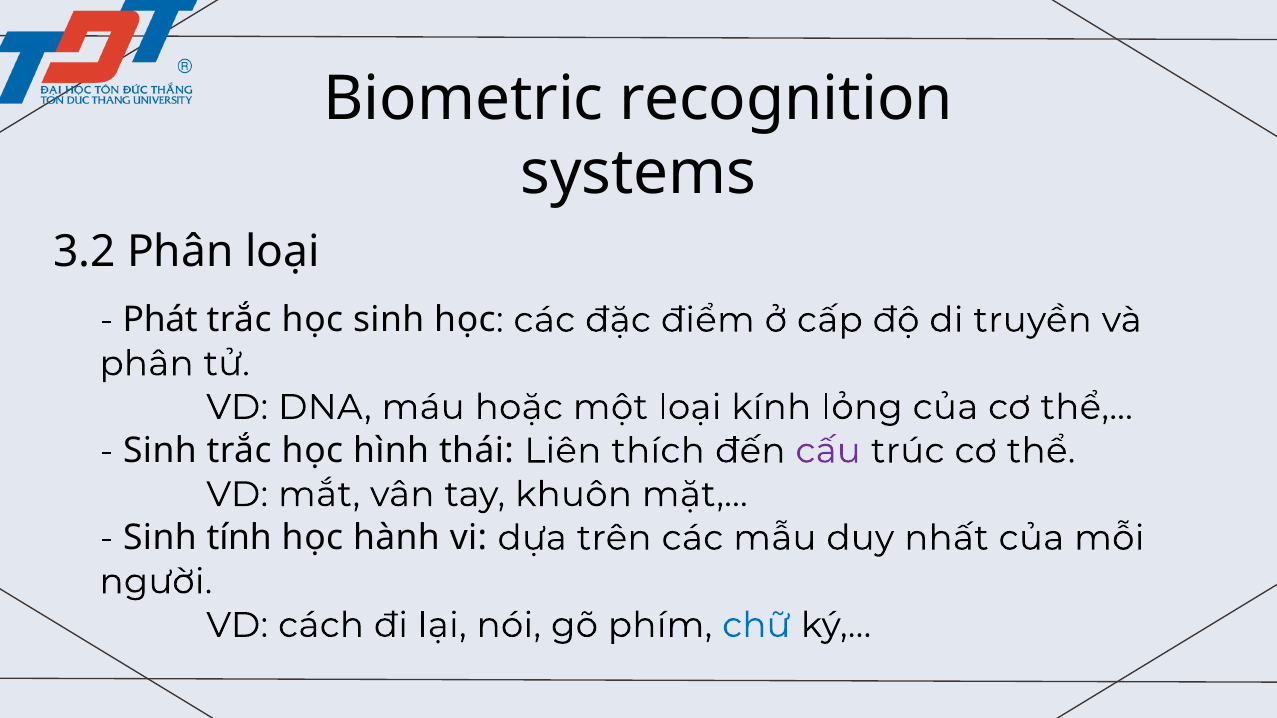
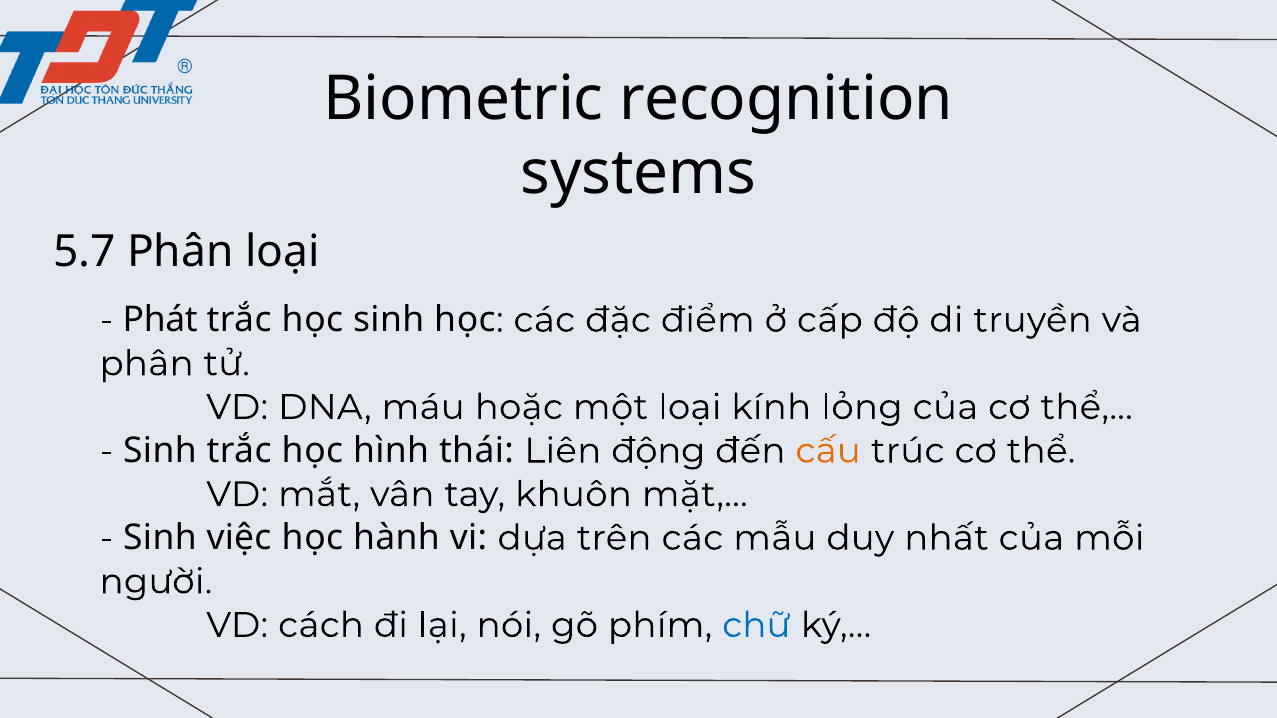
3.2: 3.2 -> 5.7 (84, 252)
thích: thích -> động (658, 451)
cấu colour: purple -> orange (828, 451)
tính: tính -> việc (239, 538)
